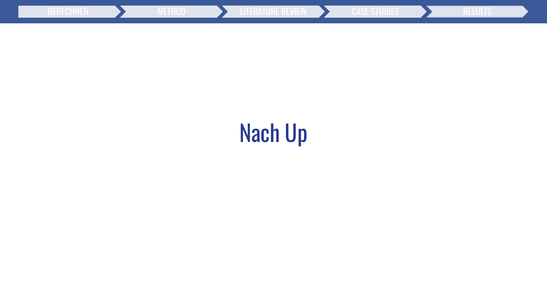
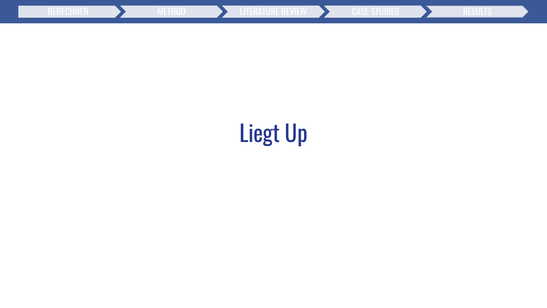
Nach: Nach -> Liegt (260, 135)
